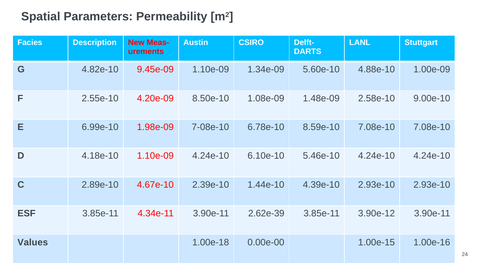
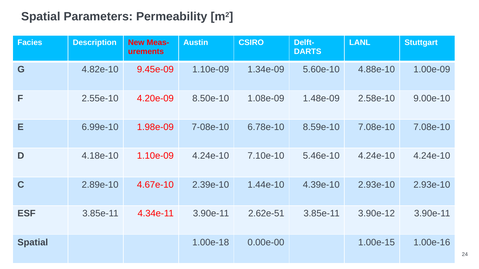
6.10e-10: 6.10e-10 -> 7.10e-10 (266, 156)
2.62e-39: 2.62e-39 -> 2.62e-51 (266, 214)
Values: Values -> Spatial (33, 243)
